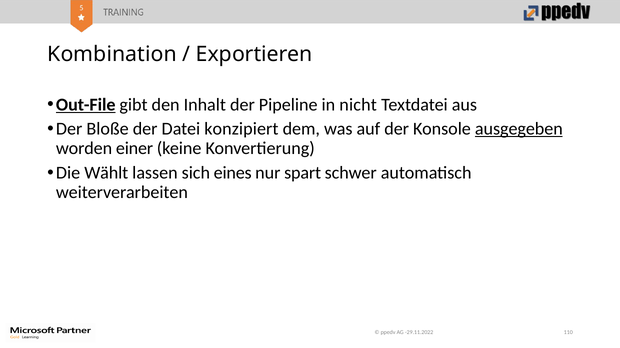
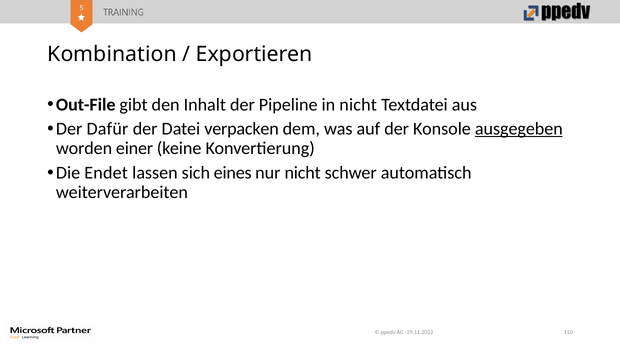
Out-File underline: present -> none (86, 105)
Bloße: Bloße -> Dafür (107, 129)
konzipiert: konzipiert -> verpacken (242, 129)
Wählt: Wählt -> Endet (106, 173)
nur spart: spart -> nicht (303, 173)
